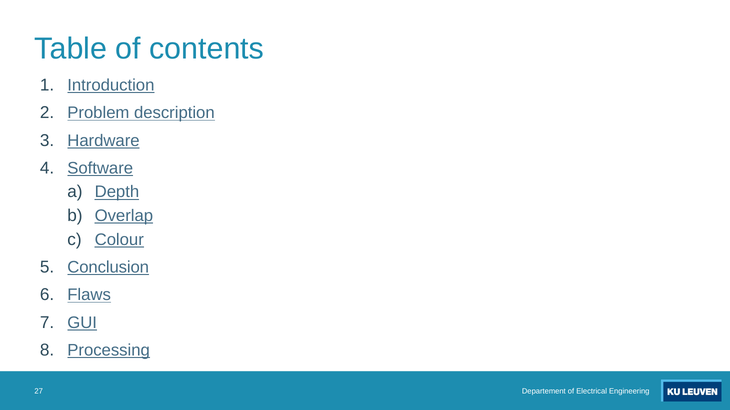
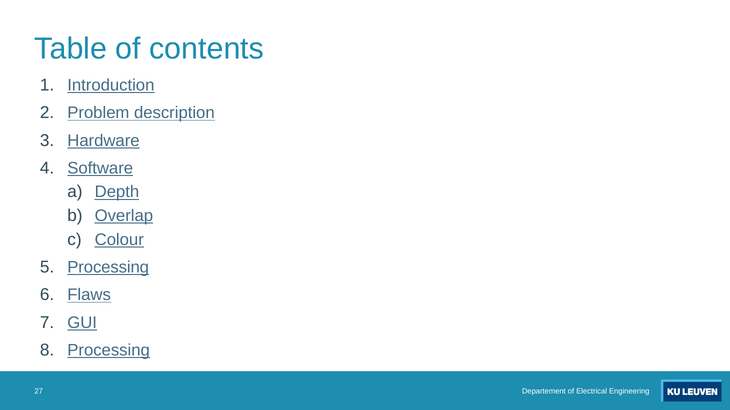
Conclusion: Conclusion -> Processing (108, 268)
